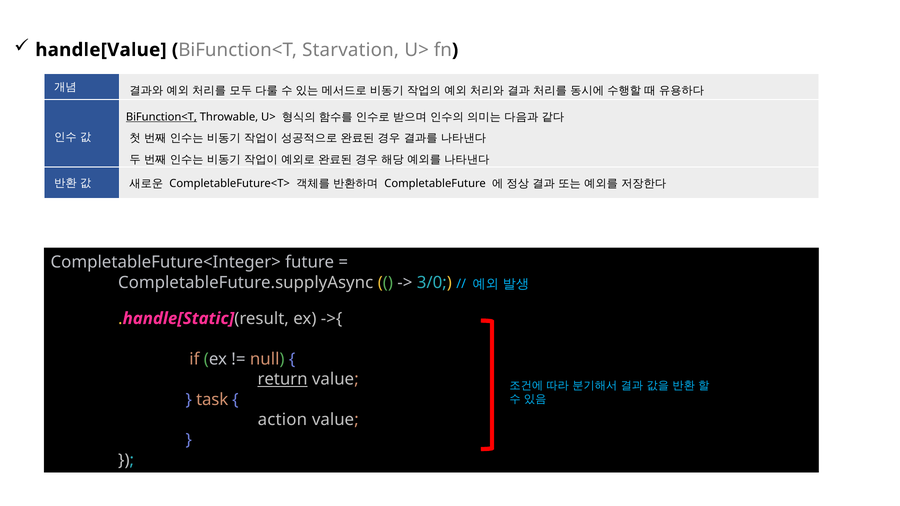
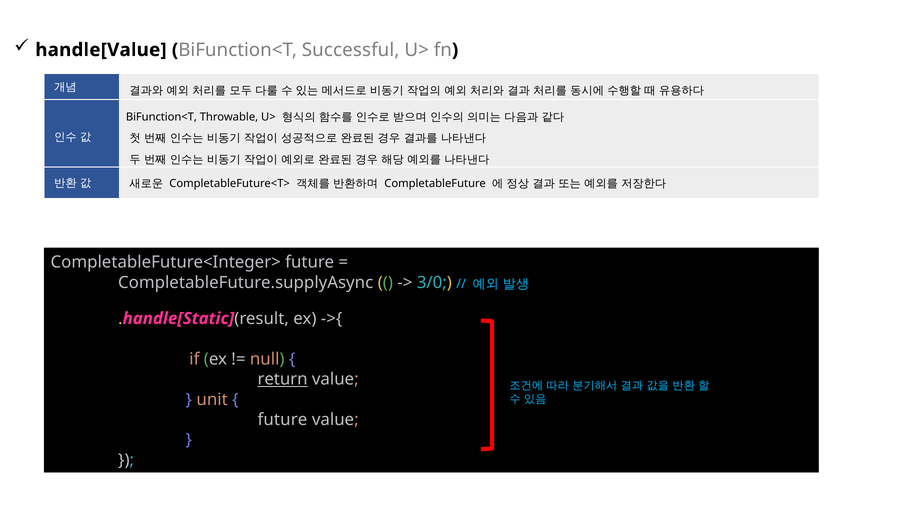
Starvation: Starvation -> Successful (351, 50)
BiFunction<T underline: present -> none (161, 117)
task: task -> unit (212, 400)
action: action -> future (282, 420)
